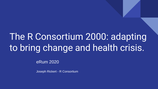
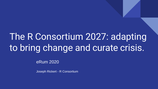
2000: 2000 -> 2027 (97, 37)
health: health -> curate (105, 48)
